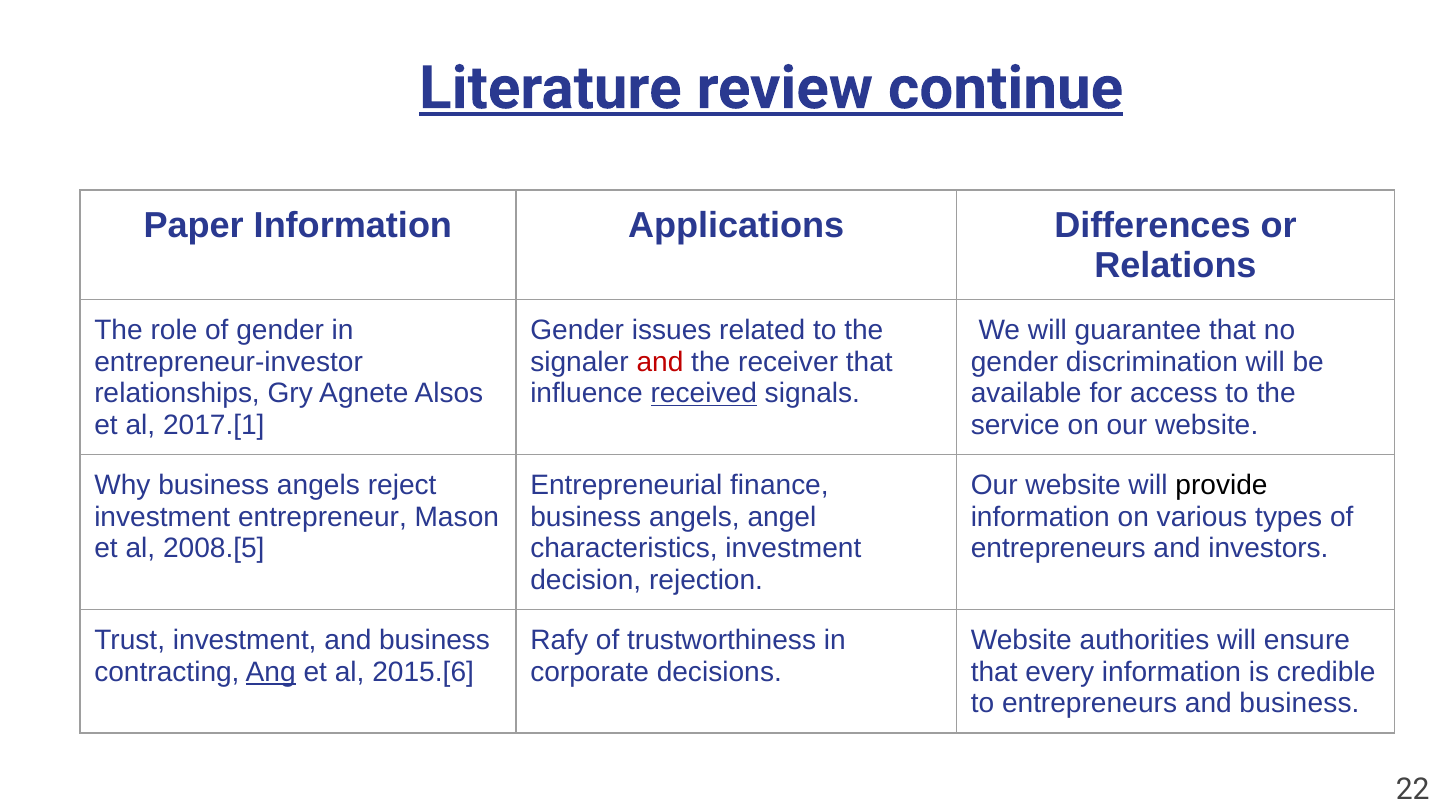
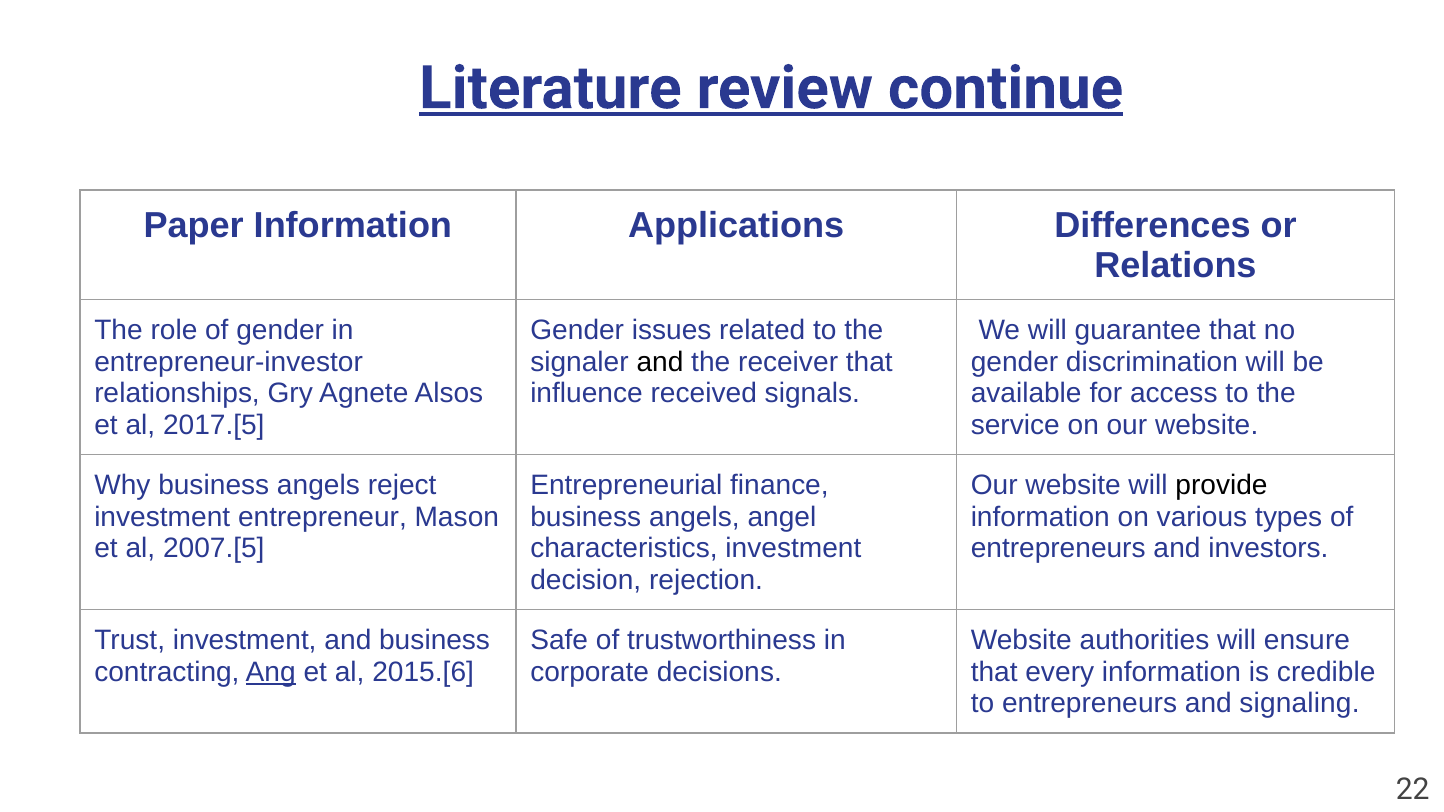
and colour: red -> black (660, 362)
received underline: present -> none (704, 394)
2017.[1: 2017.[1 -> 2017.[5 (214, 425)
2008.[5: 2008.[5 -> 2007.[5 (214, 549)
Rafy: Rafy -> Safe (559, 641)
entrepreneurs and business: business -> signaling (1300, 704)
